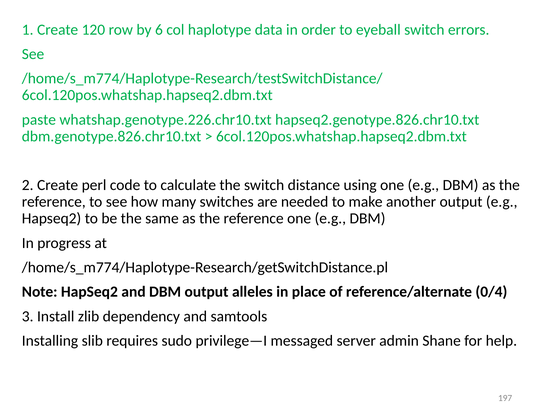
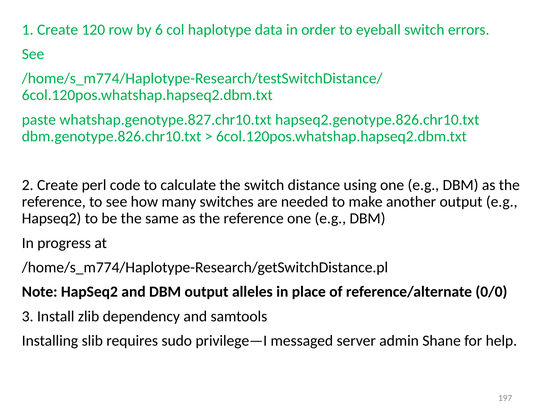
whatshap.genotype.226.chr10.txt: whatshap.genotype.226.chr10.txt -> whatshap.genotype.827.chr10.txt (166, 120)
0/4: 0/4 -> 0/0 (491, 292)
